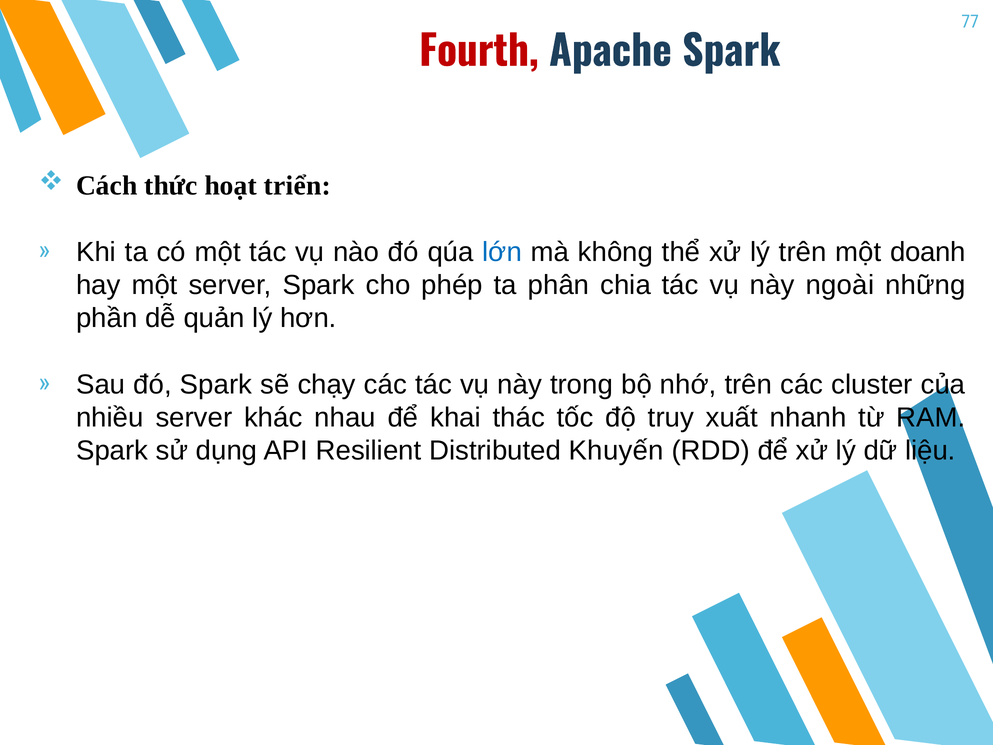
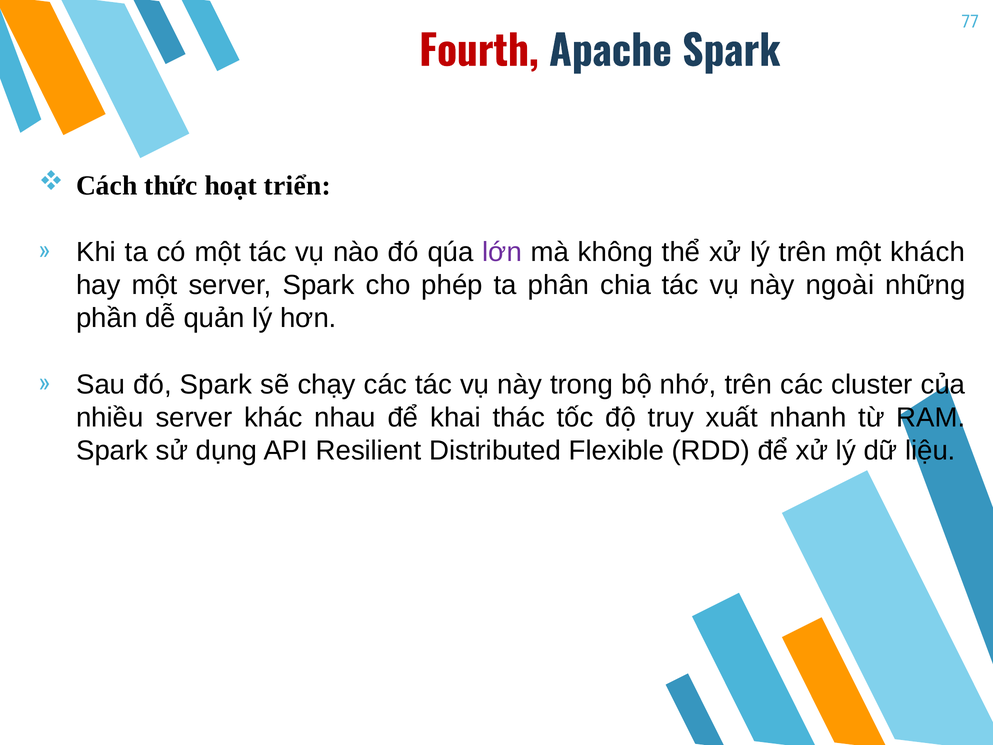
lớn colour: blue -> purple (502, 252)
doanh: doanh -> khách (928, 252)
Khuyến: Khuyến -> Flexible (616, 450)
